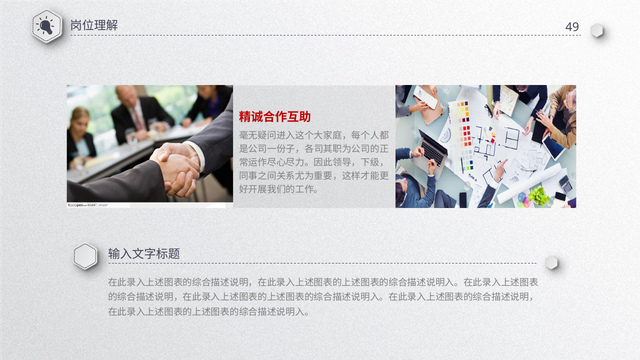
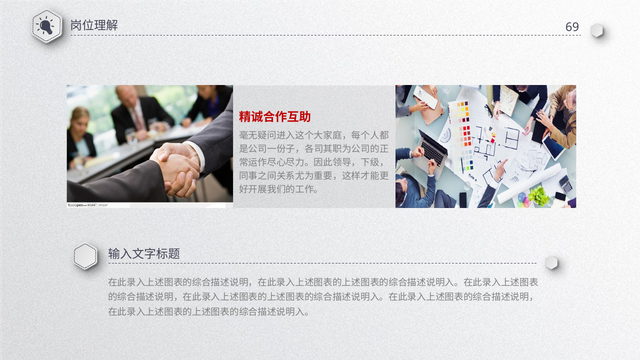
49: 49 -> 69 (572, 27)
